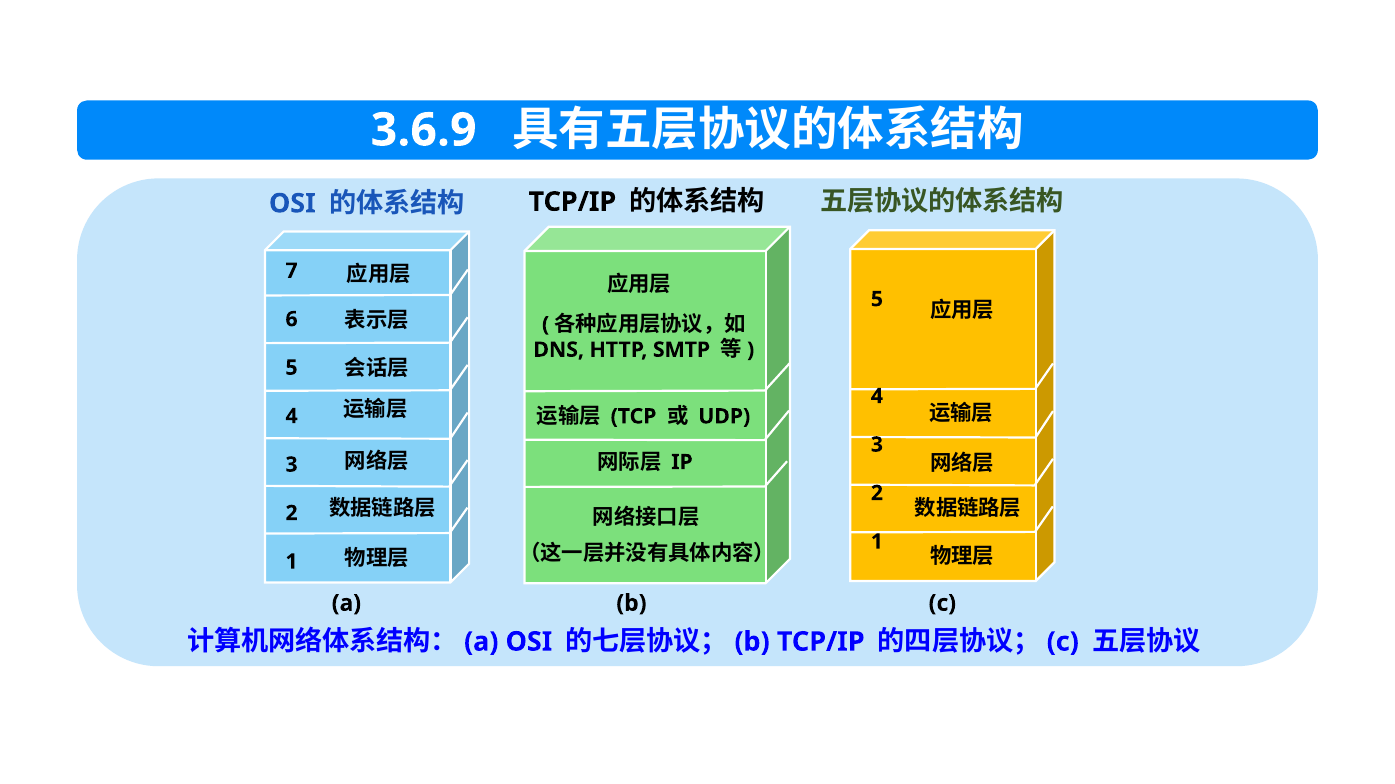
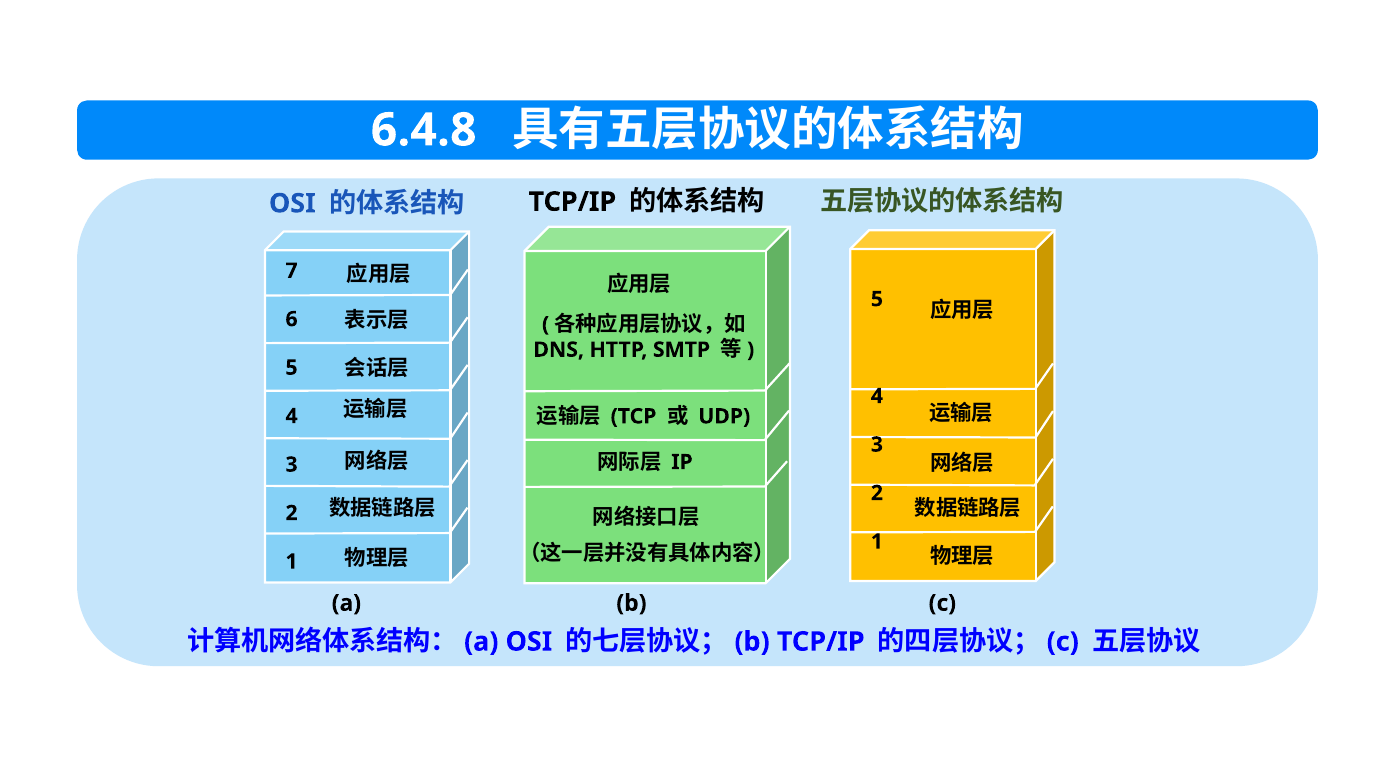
3.6.9: 3.6.9 -> 6.4.8 (424, 130)
